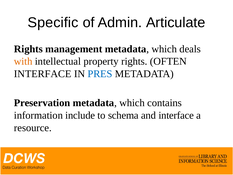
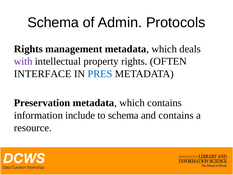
Specific: Specific -> Schema (53, 23)
Articulate: Articulate -> Protocols (176, 23)
with colour: orange -> purple (23, 61)
and interface: interface -> contains (176, 115)
